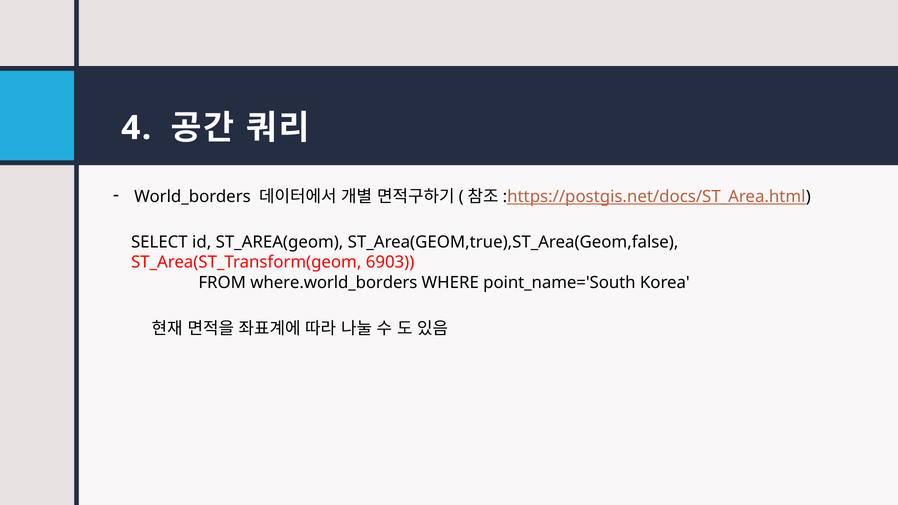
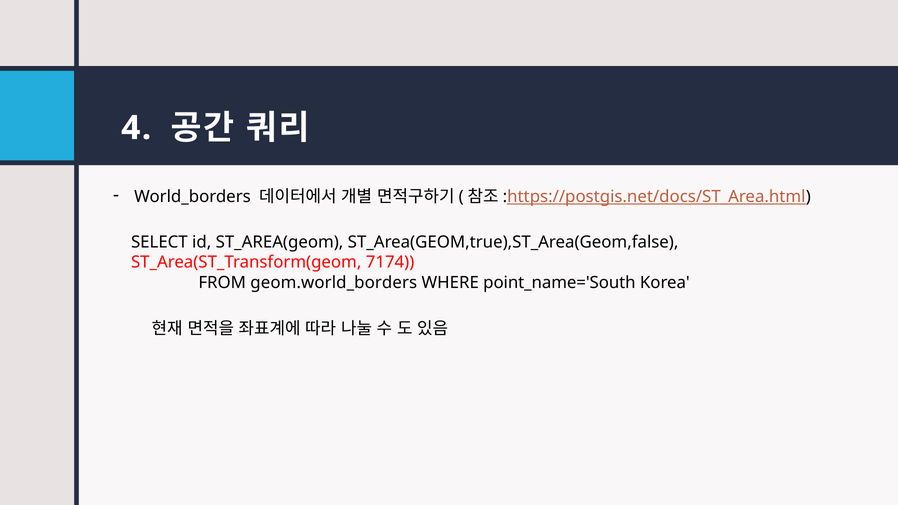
6903: 6903 -> 7174 (390, 262)
where.world_borders: where.world_borders -> geom.world_borders (334, 283)
